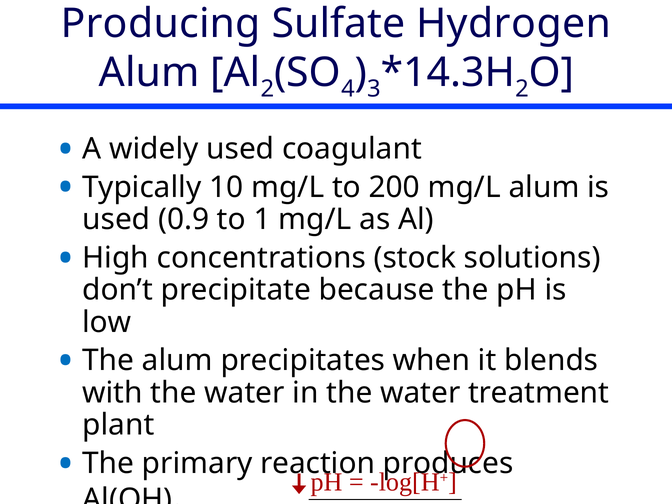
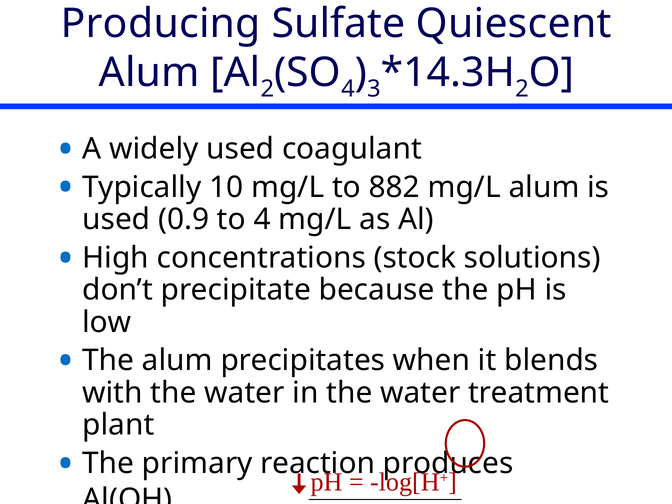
Hydrogen: Hydrogen -> Quiescent (514, 24)
200: 200 -> 882 (394, 187)
to 1: 1 -> 4 (262, 219)
